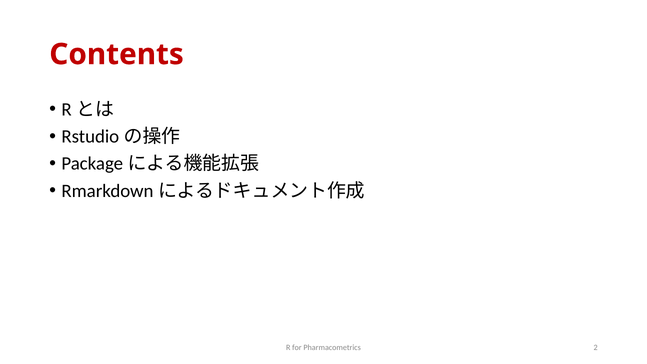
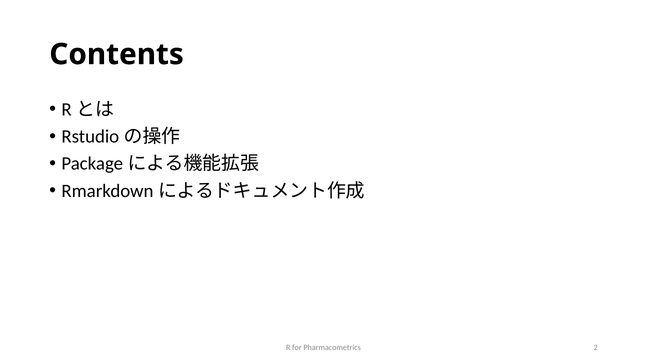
Contents colour: red -> black (117, 54)
